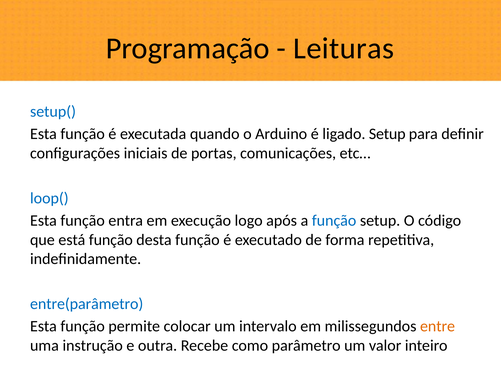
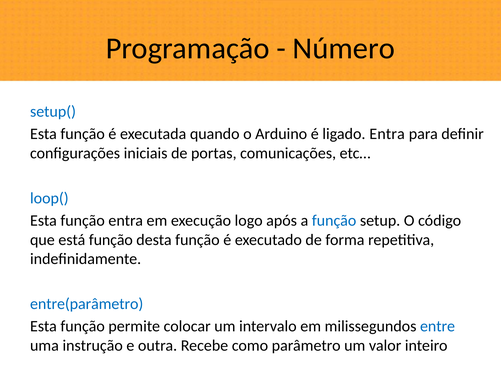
Leituras: Leituras -> Número (344, 48)
ligado Setup: Setup -> Entra (387, 134)
entre colour: orange -> blue (438, 327)
